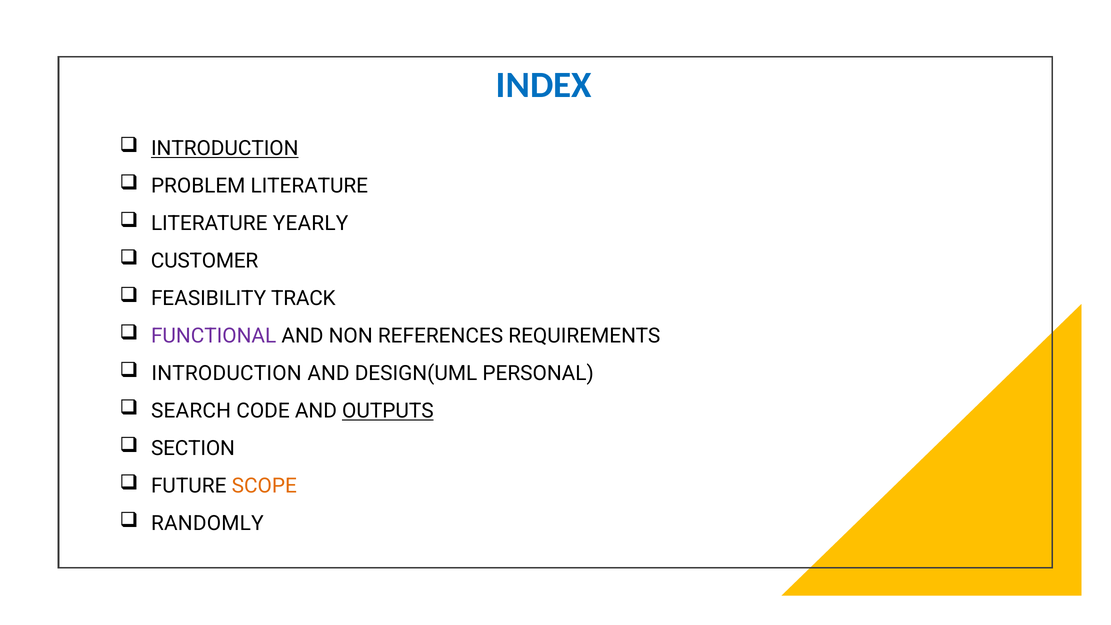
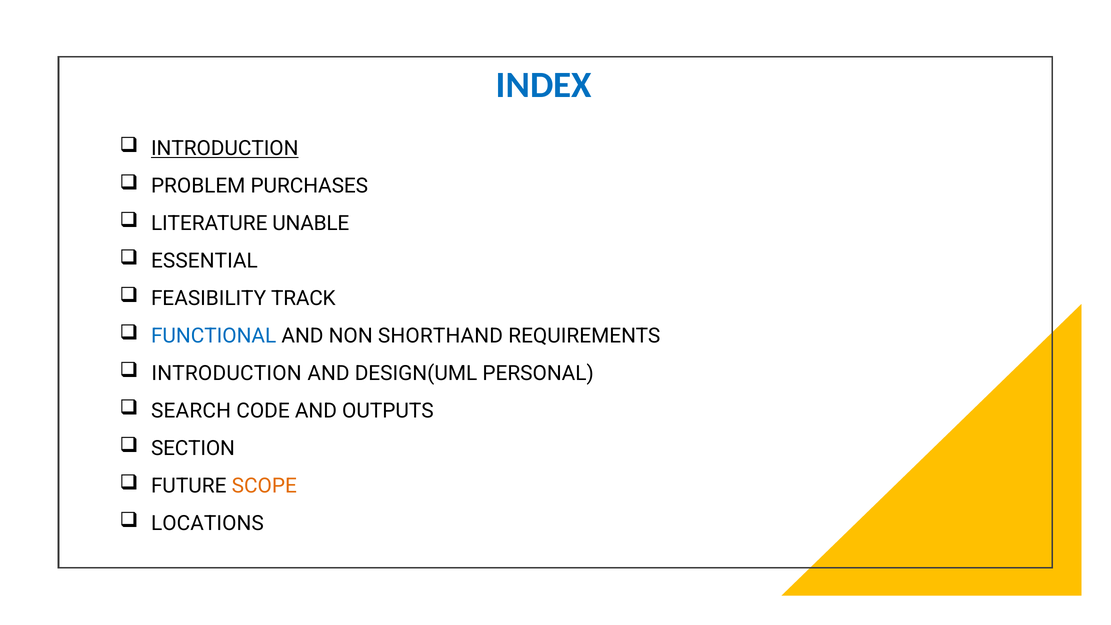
PROBLEM LITERATURE: LITERATURE -> PURCHASES (309, 186)
YEARLY: YEARLY -> UNABLE (311, 224)
CUSTOMER: CUSTOMER -> ESSENTIAL (204, 261)
FUNCTIONAL colour: purple -> blue (214, 336)
REFERENCES: REFERENCES -> SHORTHAND (440, 336)
OUTPUTS underline: present -> none (388, 411)
RANDOMLY: RANDOMLY -> LOCATIONS (207, 523)
